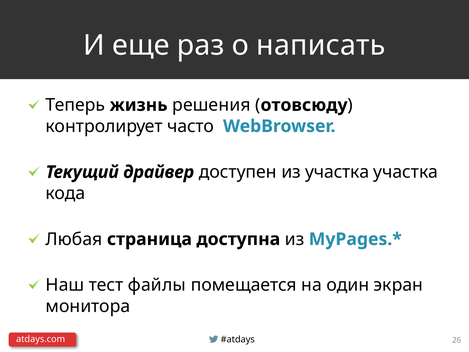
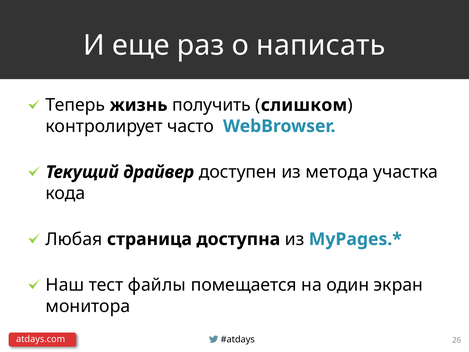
решения: решения -> получить (211, 105)
отовсюду: отовсюду -> слишком (304, 105)
из участка: участка -> метода (337, 172)
